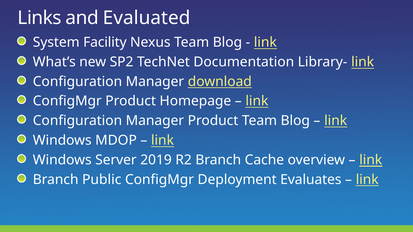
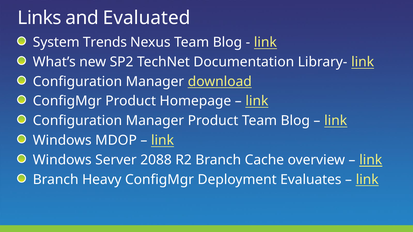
Facility: Facility -> Trends (105, 42)
2019: 2019 -> 2088 (156, 160)
Public: Public -> Heavy (102, 180)
